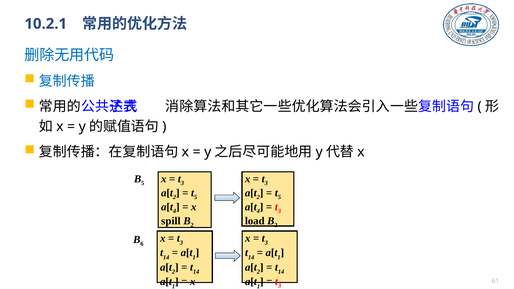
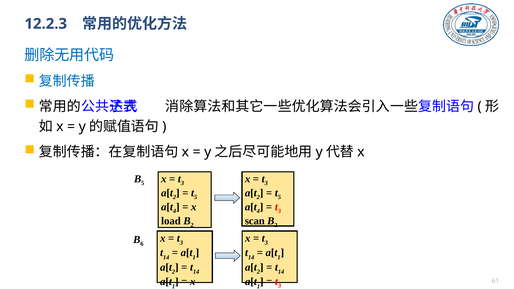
10.2.1: 10.2.1 -> 12.2.3 (46, 24)
spill: spill -> load (171, 221)
load: load -> scan (255, 221)
